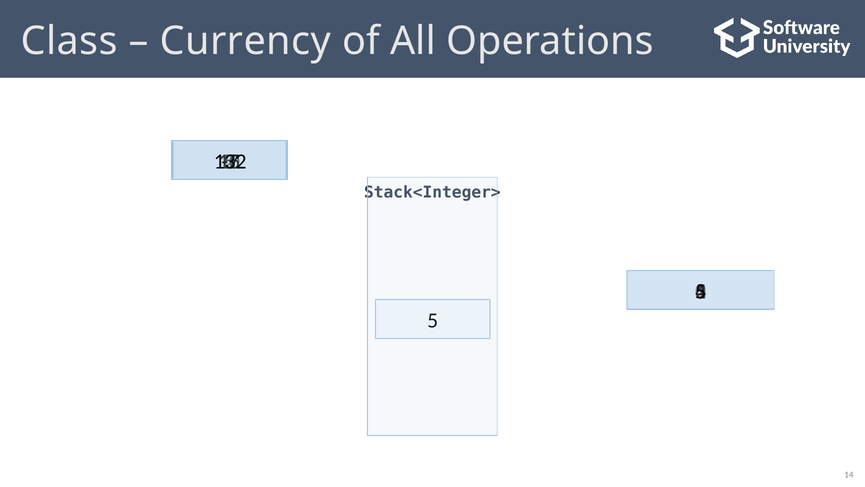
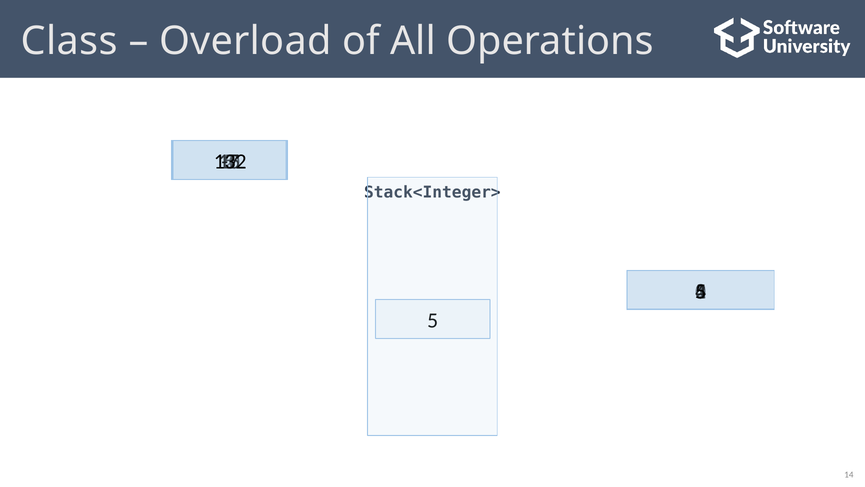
Currency: Currency -> Overload (245, 41)
